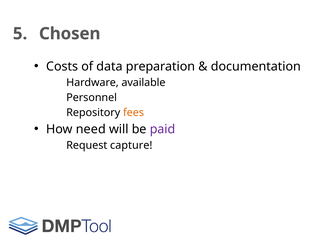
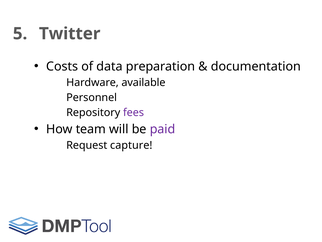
Chosen: Chosen -> Twitter (70, 34)
fees colour: orange -> purple (134, 112)
need: need -> team (91, 129)
